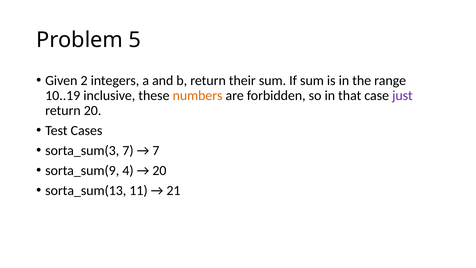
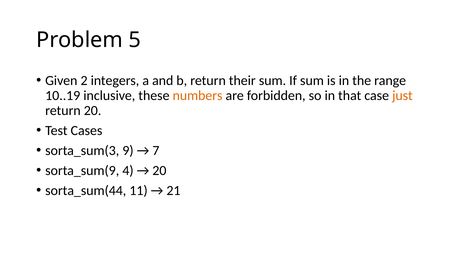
just colour: purple -> orange (402, 95)
sorta_sum(3 7: 7 -> 9 (128, 150)
sorta_sum(13: sorta_sum(13 -> sorta_sum(44 (86, 190)
